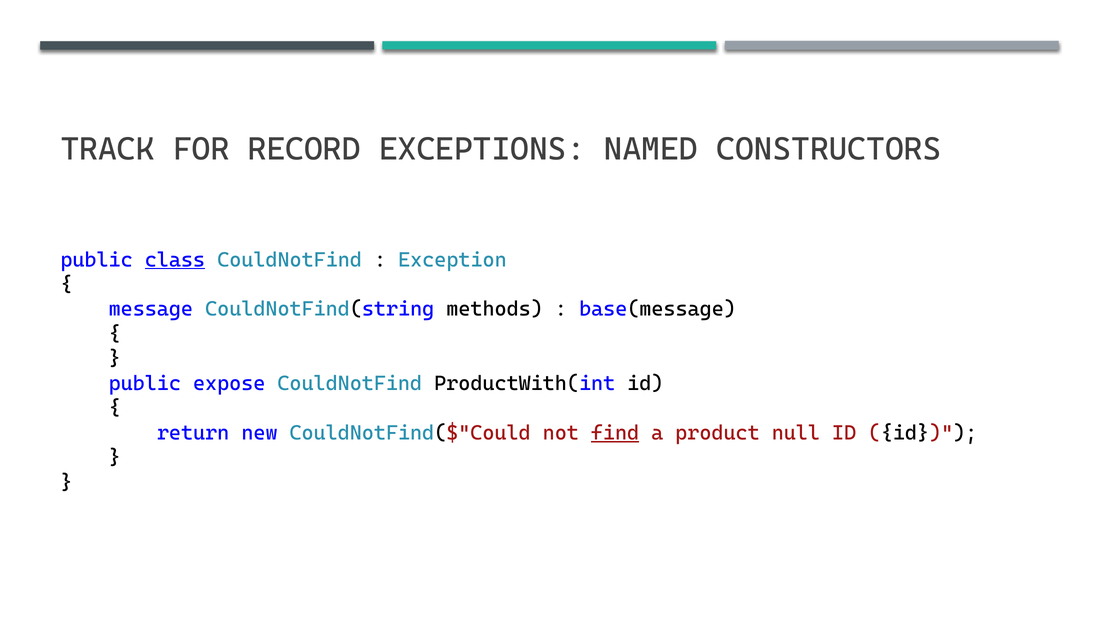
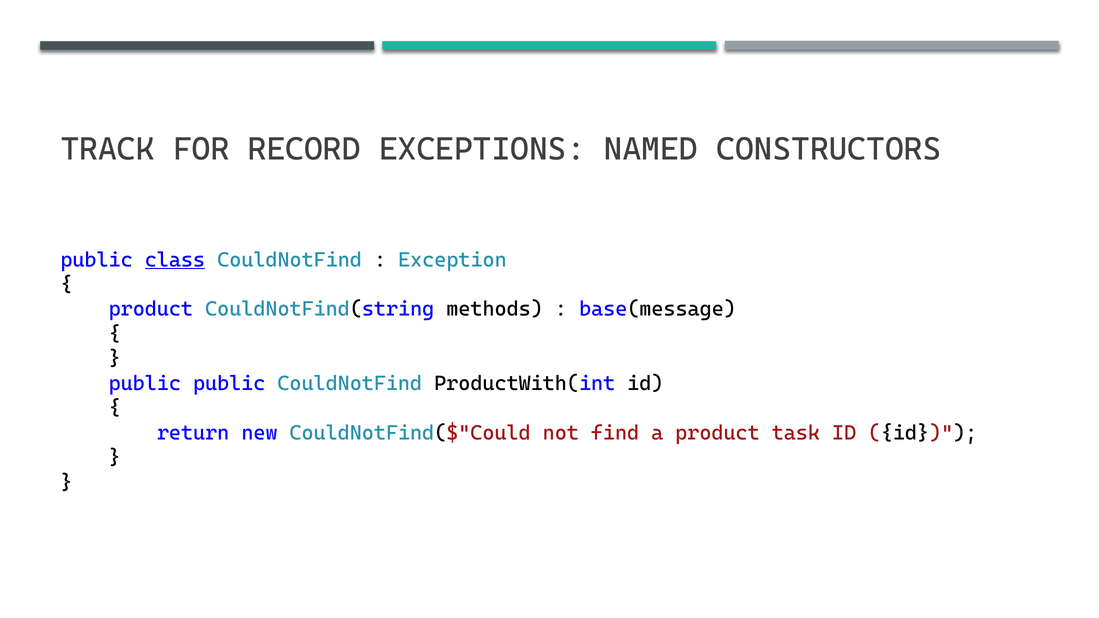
message: message -> product (151, 309)
public expose: expose -> public (229, 383)
find underline: present -> none (615, 433)
null: null -> task (796, 433)
